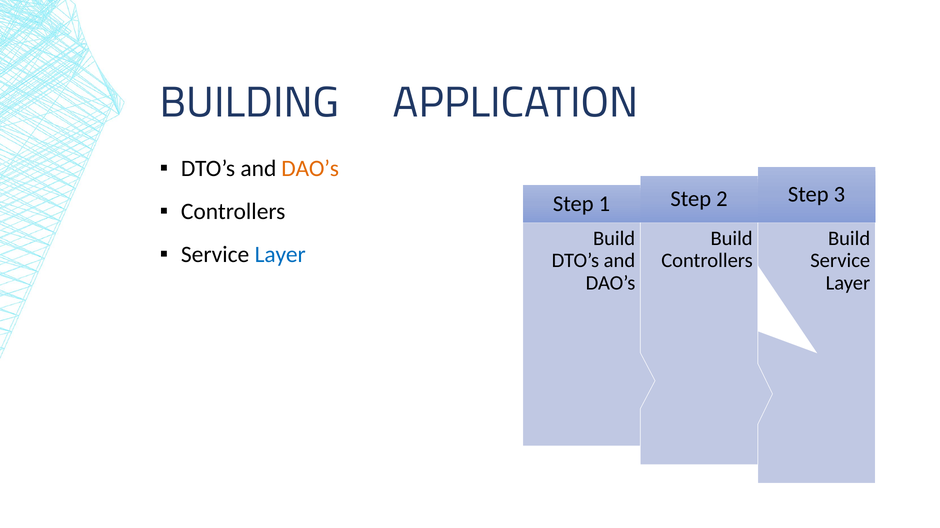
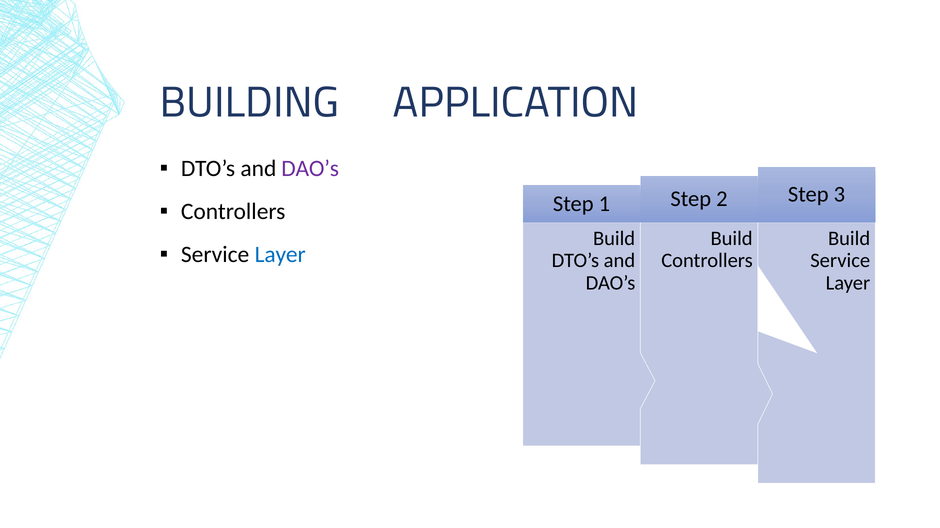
DAO’s colour: orange -> purple (310, 169)
